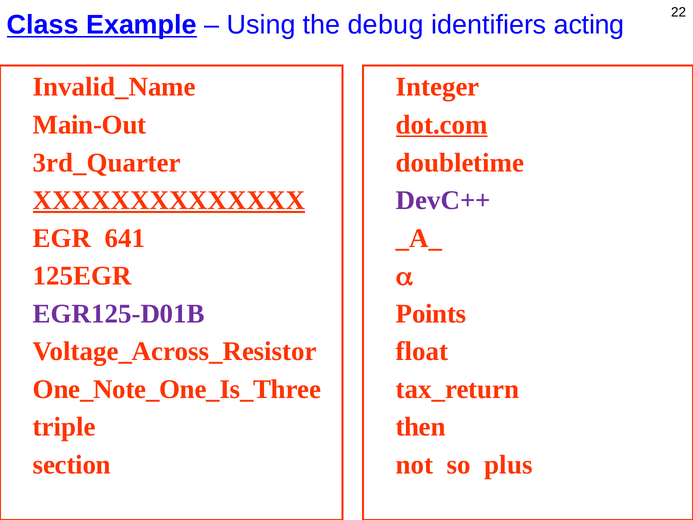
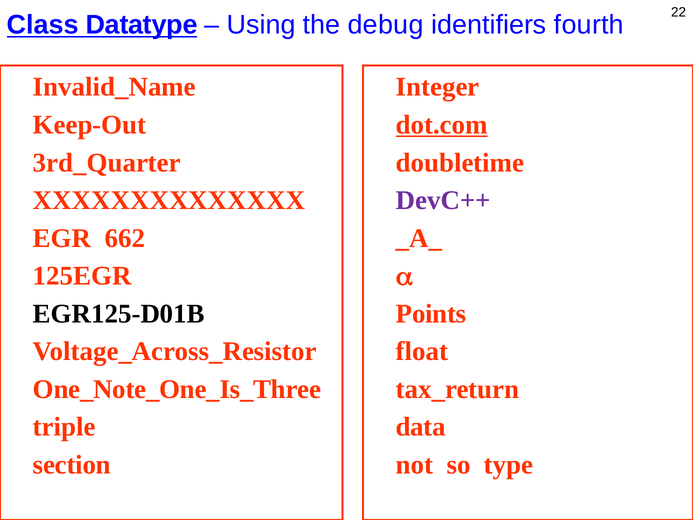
Example: Example -> Datatype (142, 25)
acting: acting -> fourth (589, 25)
Main-Out: Main-Out -> Keep-Out (90, 125)
XXXXXXXXXXXXXX underline: present -> none (169, 200)
641: 641 -> 662 (125, 238)
EGR125-D01B colour: purple -> black (119, 314)
then: then -> data (421, 427)
plus: plus -> type (509, 465)
